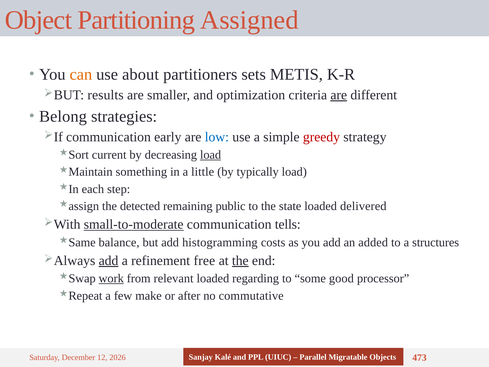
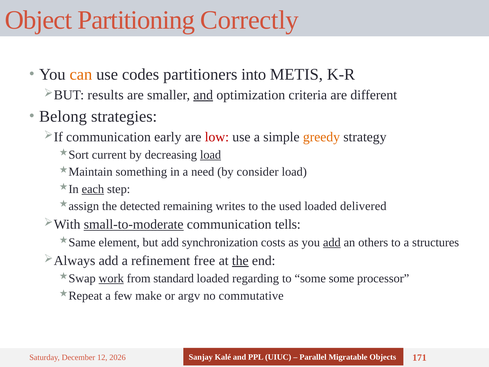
Assigned: Assigned -> Correctly (250, 20)
about: about -> codes (141, 74)
sets: sets -> into (254, 74)
and underline: none -> present (203, 95)
are underline: present -> none (339, 95)
low colour: blue -> red (217, 137)
greedy colour: red -> orange (321, 137)
little: little -> need (203, 172)
typically: typically -> consider (258, 172)
each underline: none -> present (93, 189)
public: public -> writes (230, 206)
state: state -> used (290, 206)
balance: balance -> element (119, 242)
histogramming: histogramming -> synchronization (220, 242)
add underline: none -> present (332, 242)
added: added -> others (373, 242)
add underline: present -> none (109, 260)
relevant: relevant -> standard (174, 278)
some good: good -> some (342, 278)
after: after -> argv (189, 295)
473: 473 -> 171 (420, 357)
